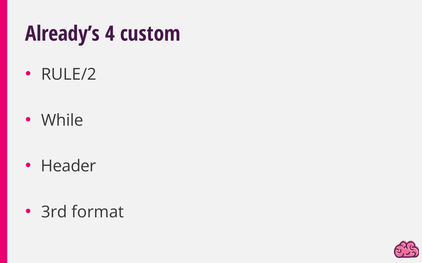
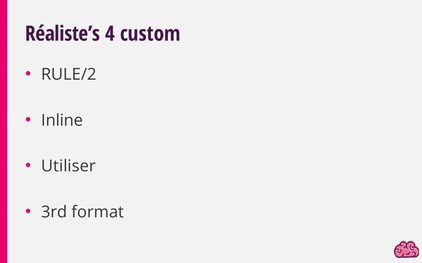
Already’s: Already’s -> Réaliste’s (63, 34)
While: While -> Inline (62, 121)
Header: Header -> Utiliser (68, 167)
